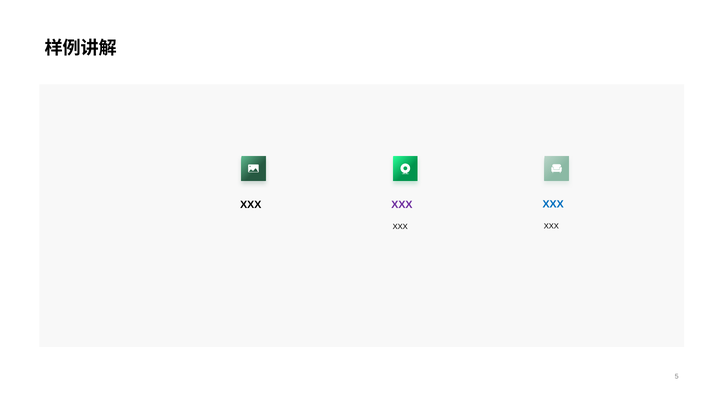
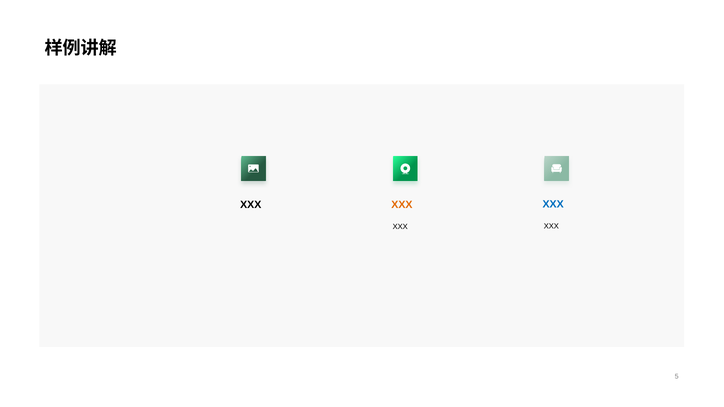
XXX colour: purple -> orange (402, 205)
